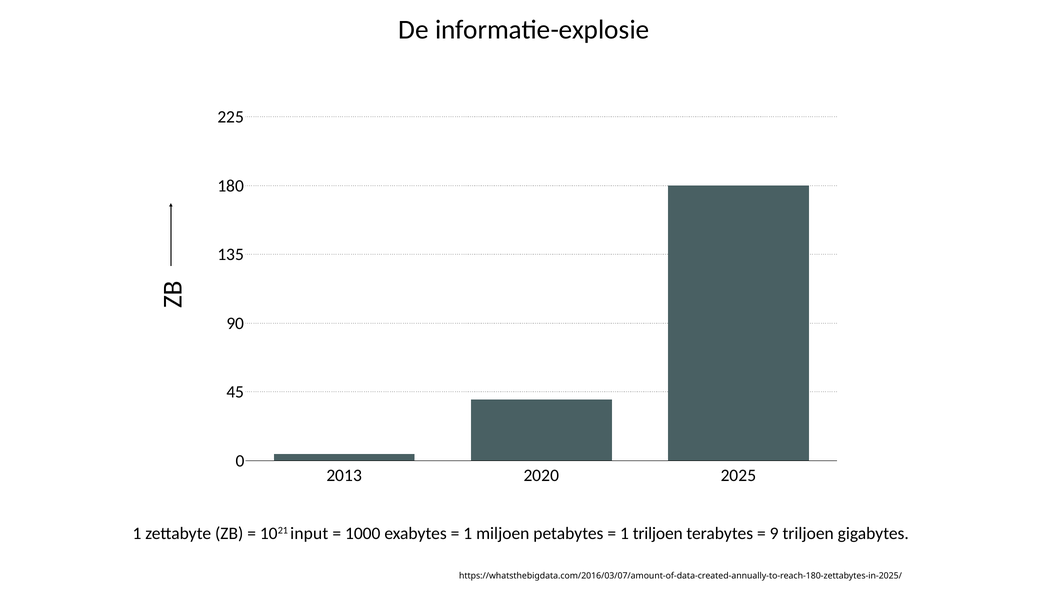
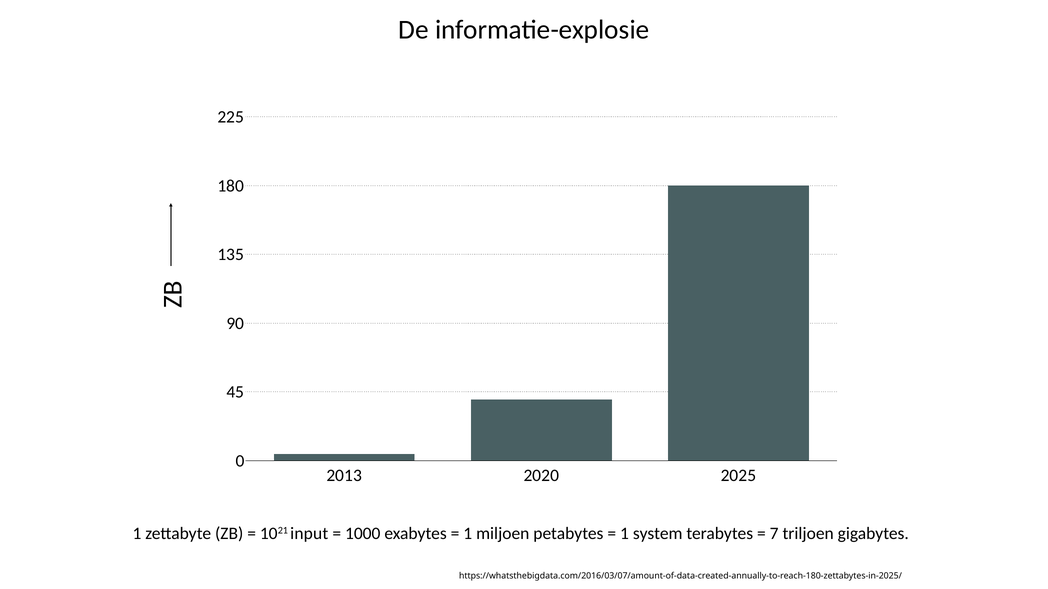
1 triljoen: triljoen -> system (658, 534)
9: 9 -> 7 (774, 534)
